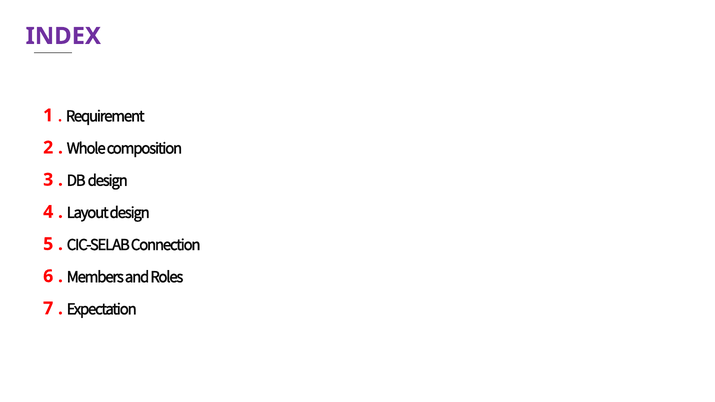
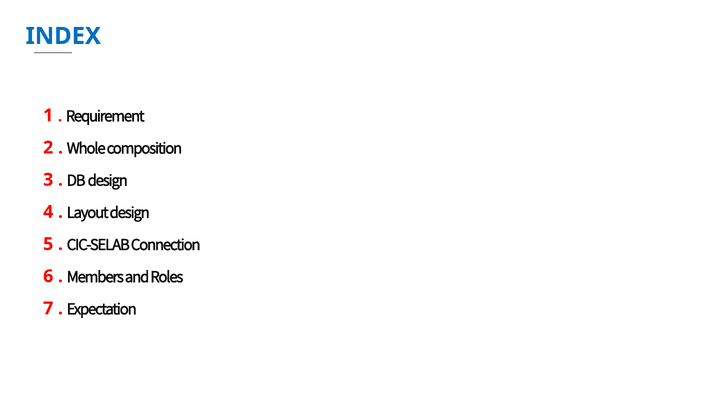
INDEX colour: purple -> blue (63, 36)
